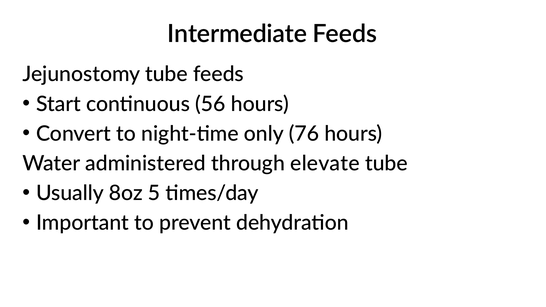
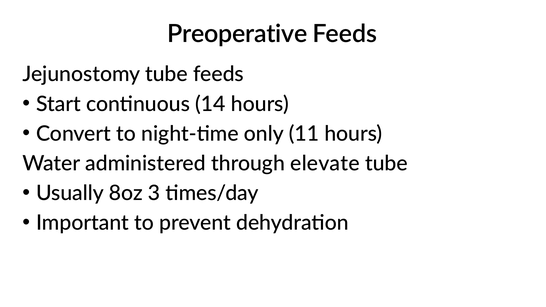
Intermediate: Intermediate -> Preoperative (237, 34)
56: 56 -> 14 (210, 104)
76: 76 -> 11 (304, 134)
5: 5 -> 3 (154, 193)
